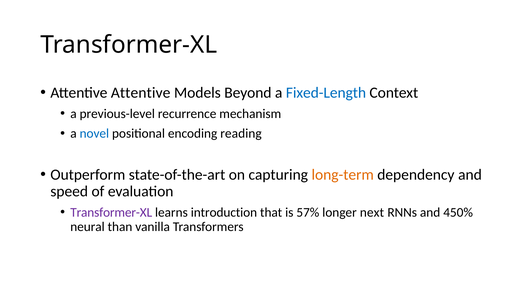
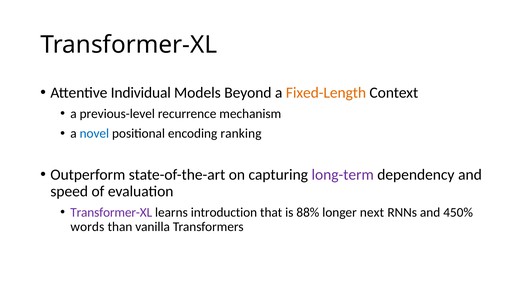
Attentive Attentive: Attentive -> Individual (141, 93)
Fixed-Length colour: blue -> orange (326, 93)
reading: reading -> ranking (241, 133)
long-term colour: orange -> purple (343, 174)
57%: 57% -> 88% (308, 212)
neural: neural -> words (87, 227)
